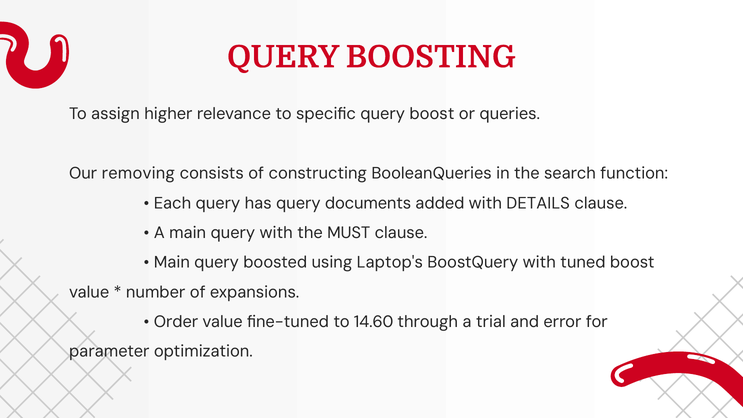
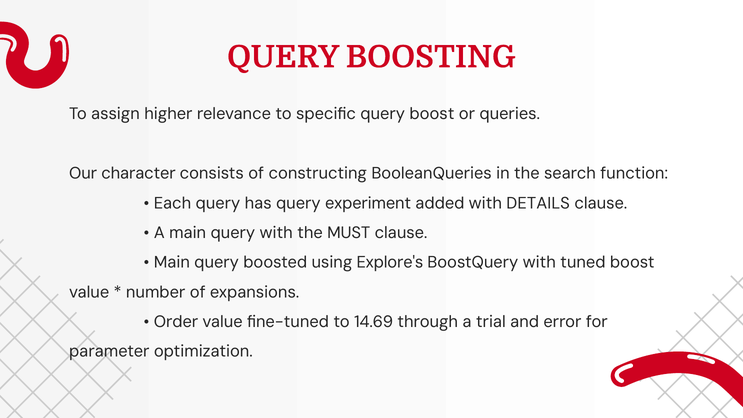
removing: removing -> character (139, 173)
documents: documents -> experiment (368, 203)
Laptop's: Laptop's -> Explore's (390, 262)
14.60: 14.60 -> 14.69 (374, 322)
